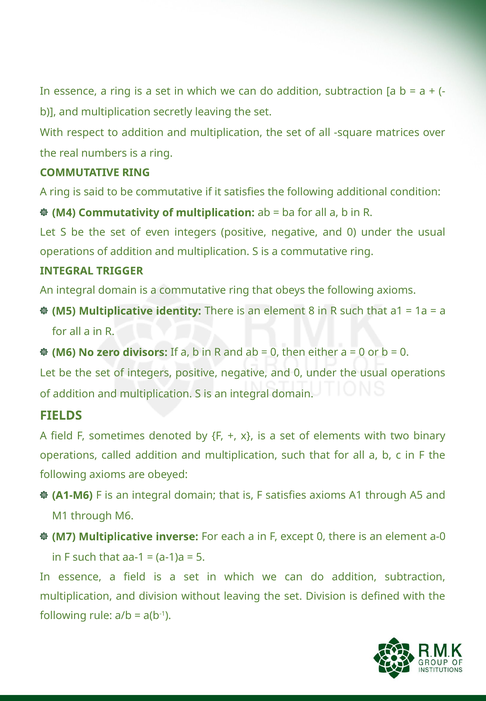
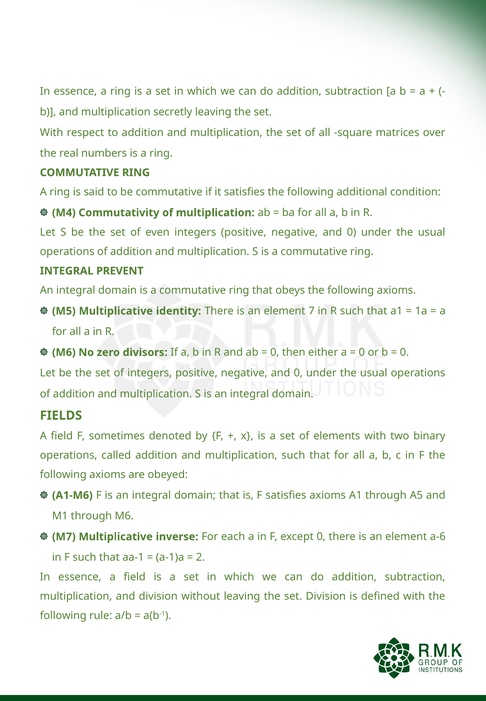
TRIGGER: TRIGGER -> PREVENT (120, 271)
8: 8 -> 7 (312, 311)
a-0: a-0 -> a-6 (438, 537)
5: 5 -> 2 (200, 558)
